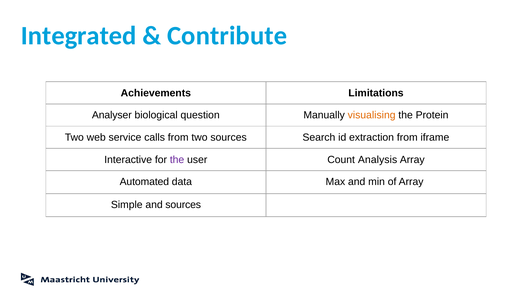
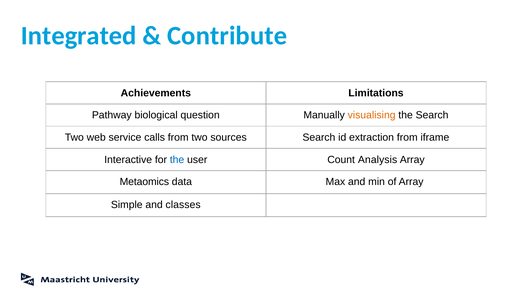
Analyser: Analyser -> Pathway (112, 115)
the Protein: Protein -> Search (432, 115)
the colour: purple -> blue (177, 160)
Automated: Automated -> Metaomics (144, 182)
and sources: sources -> classes (183, 205)
